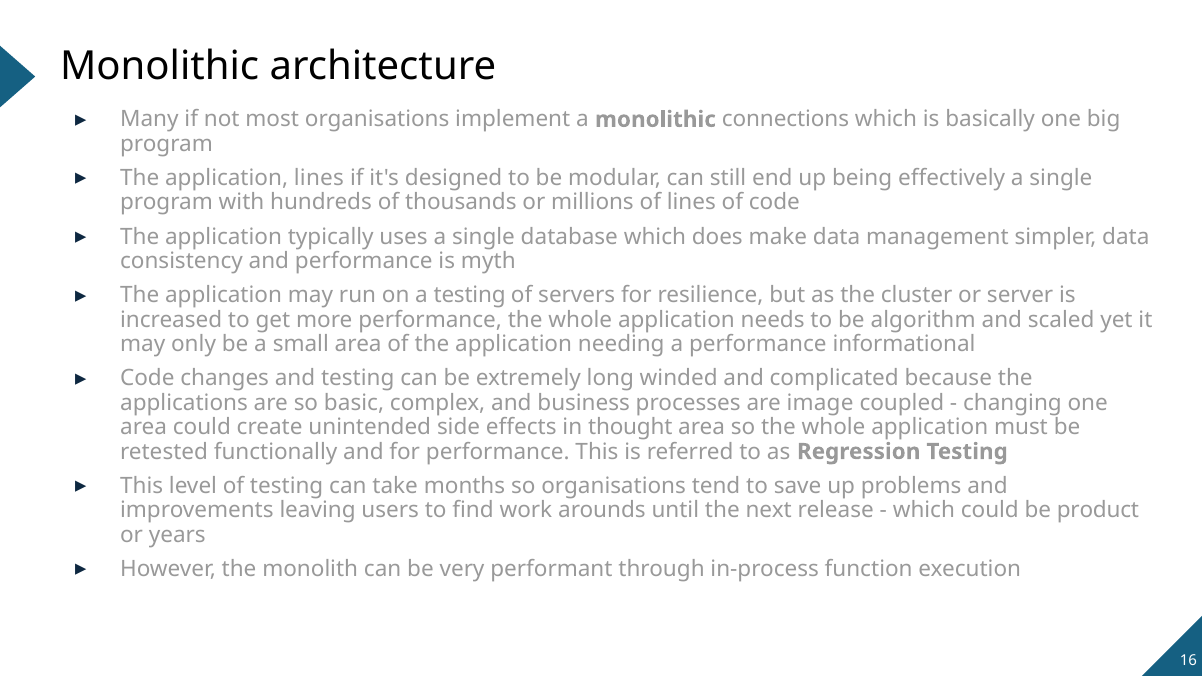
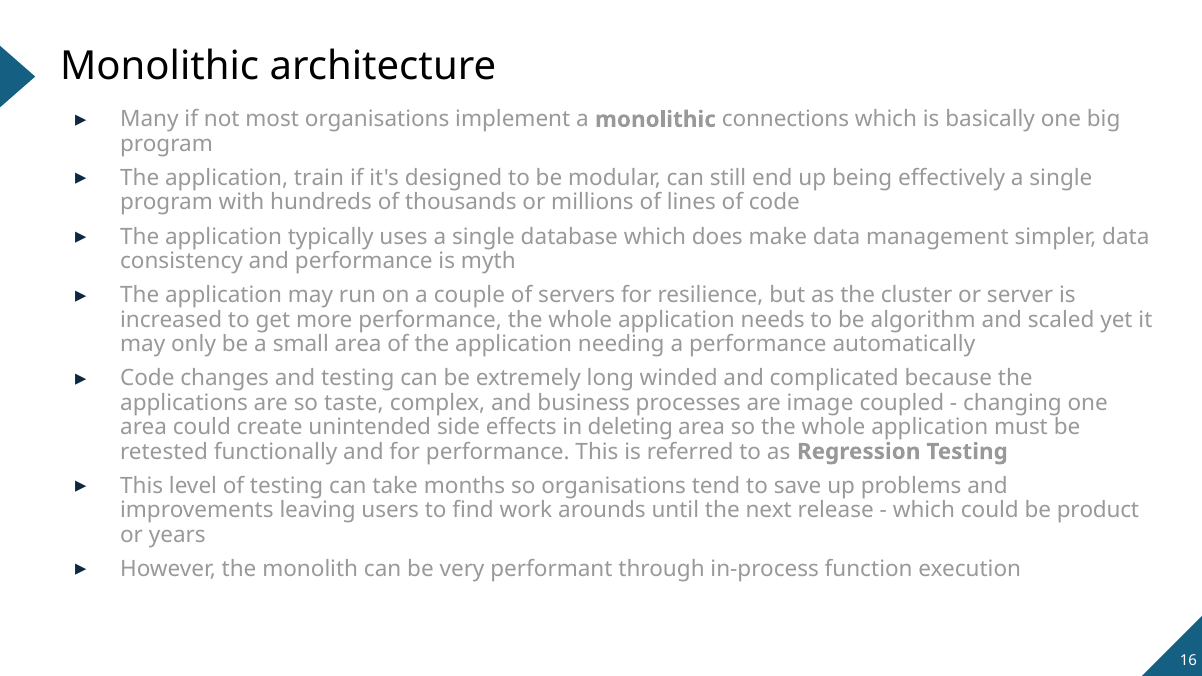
application lines: lines -> train (319, 178)
a testing: testing -> couple (469, 296)
informational: informational -> automatically (904, 344)
basic: basic -> taste (354, 403)
thought: thought -> deleting (630, 427)
